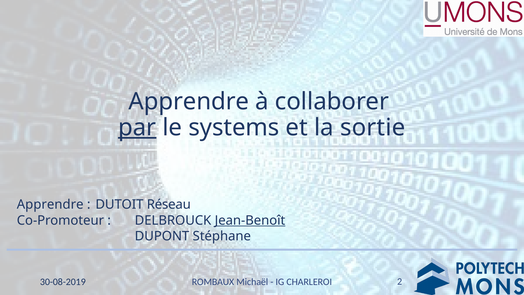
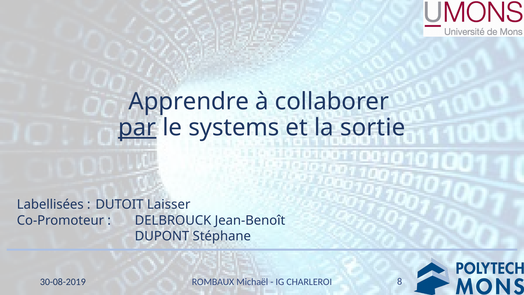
Apprendre: Apprendre -> Labellisées (50, 204)
Réseau: Réseau -> Laisser (169, 204)
Jean-Benoît underline: present -> none (250, 220)
2: 2 -> 8 (400, 281)
